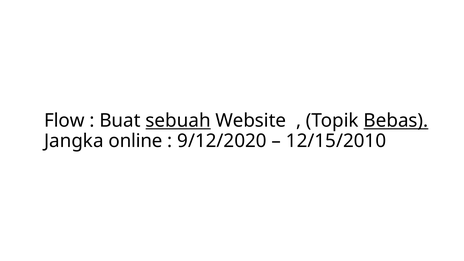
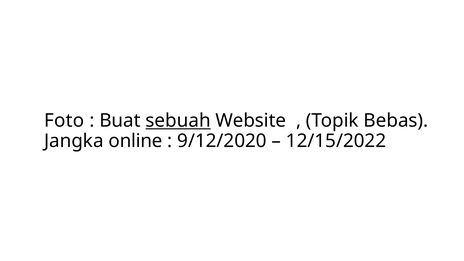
Flow: Flow -> Foto (64, 121)
Bebas underline: present -> none (396, 121)
12/15/2010: 12/15/2010 -> 12/15/2022 (336, 141)
